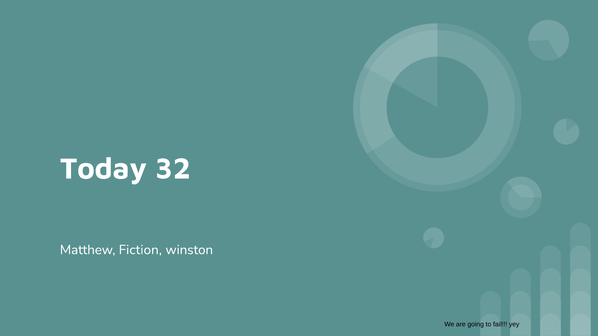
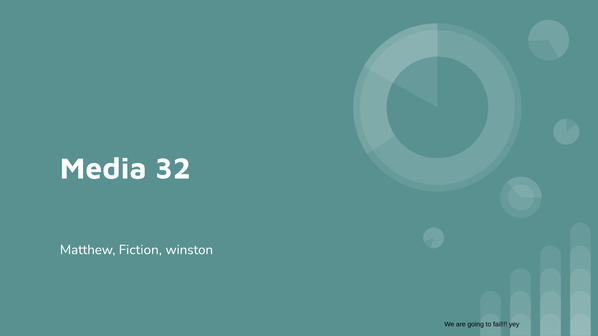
Today: Today -> Media (103, 169)
